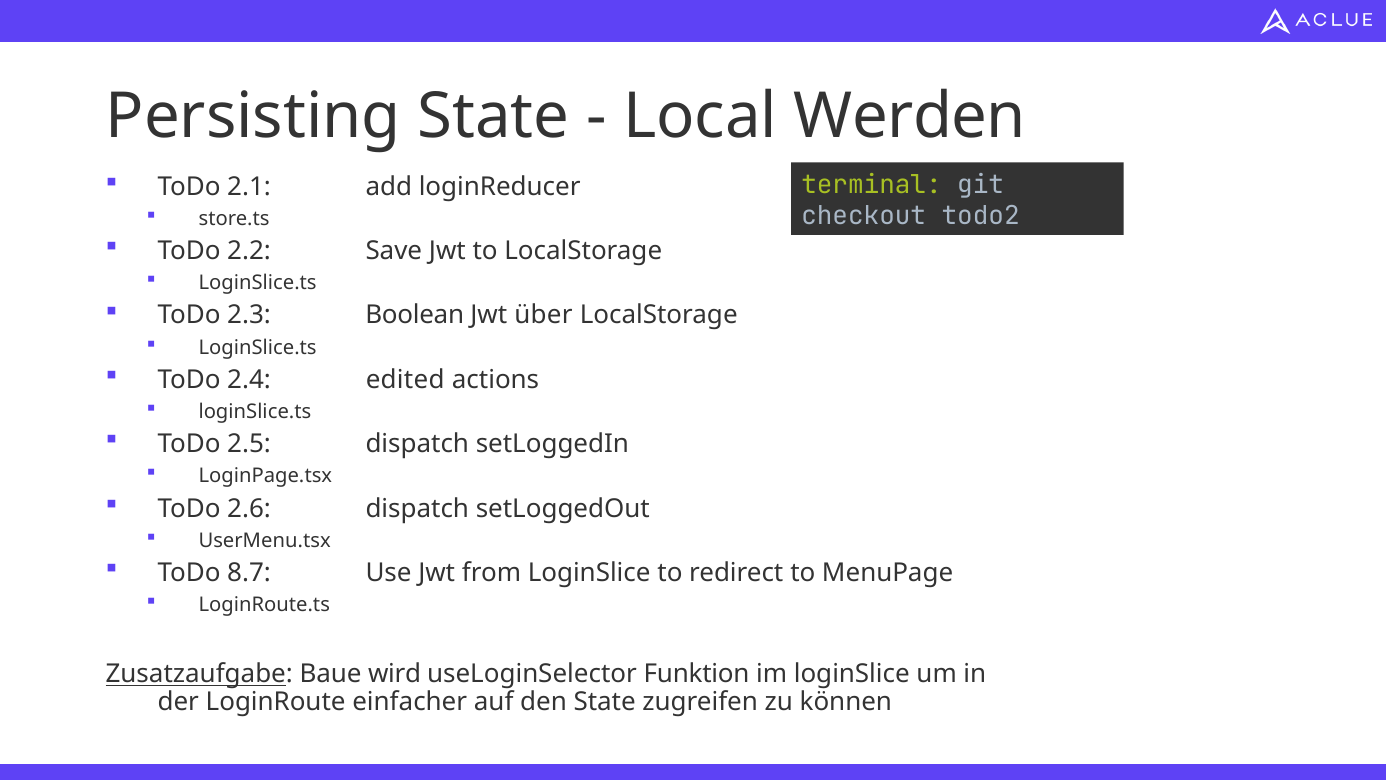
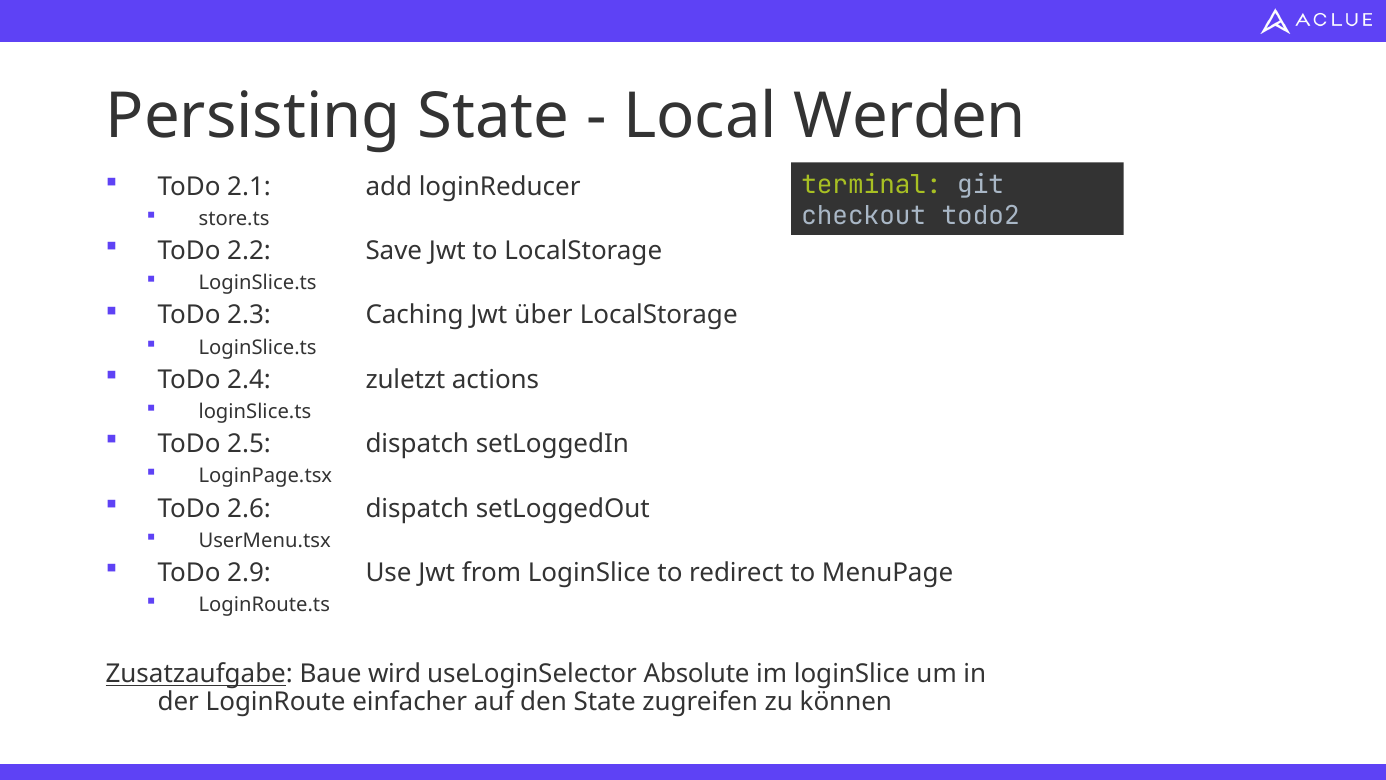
Boolean: Boolean -> Caching (415, 315)
edited: edited -> zuletzt (405, 380)
8.7: 8.7 -> 2.9 (249, 573)
Funktion: Funktion -> Absolute (697, 673)
